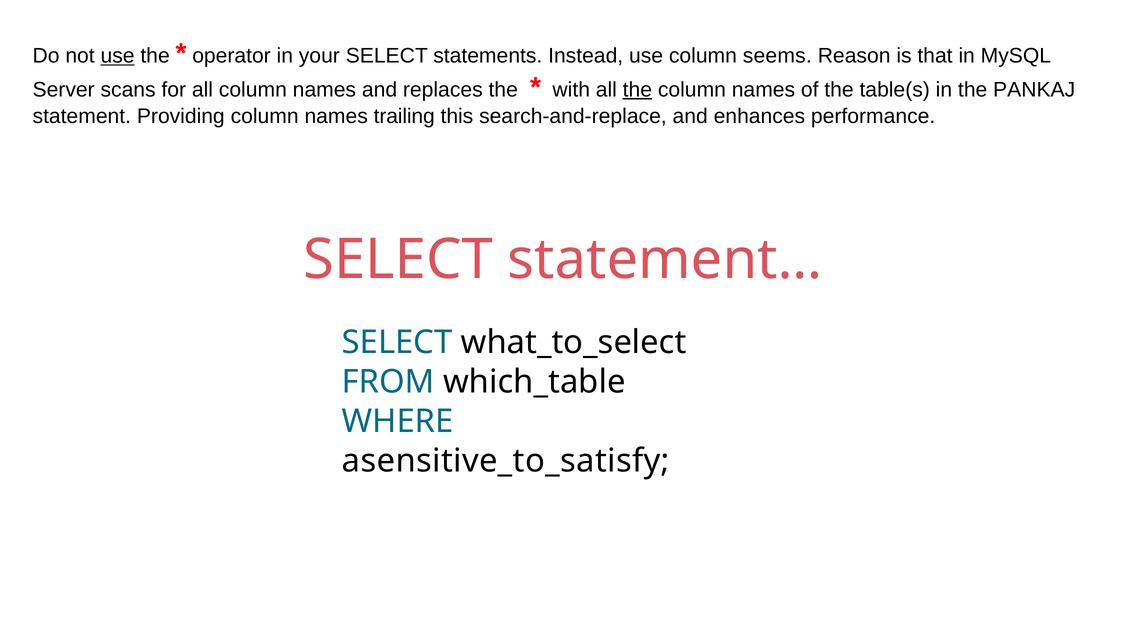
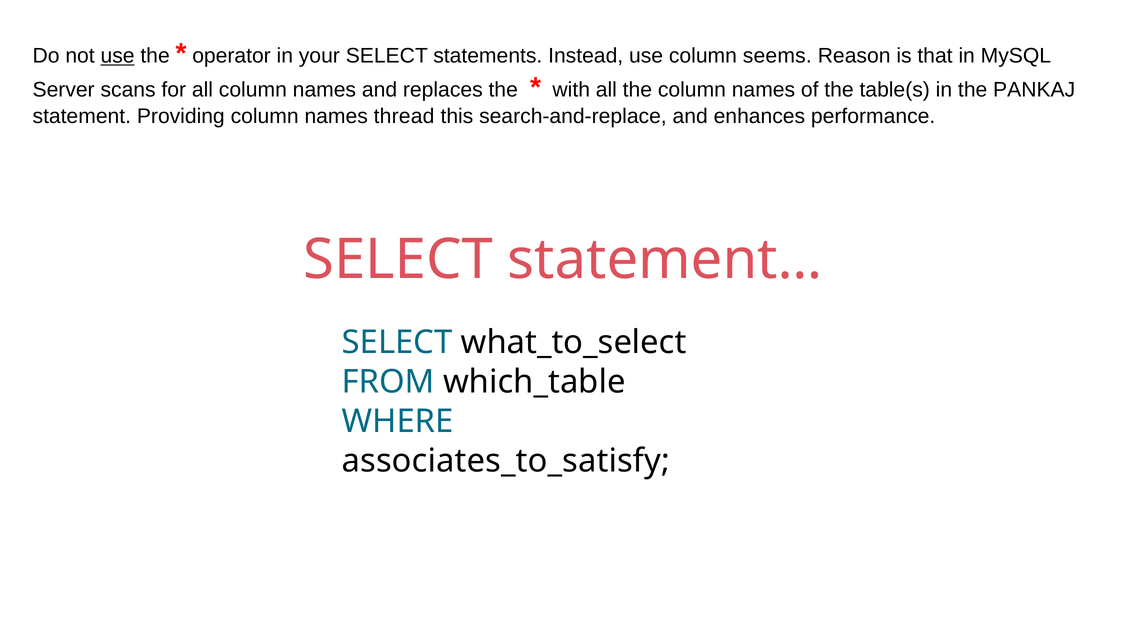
the underline: present -> none (637, 90)
trailing: trailing -> thread (404, 117)
asensitive_to_satisfy: asensitive_to_satisfy -> associates_to_satisfy (506, 461)
